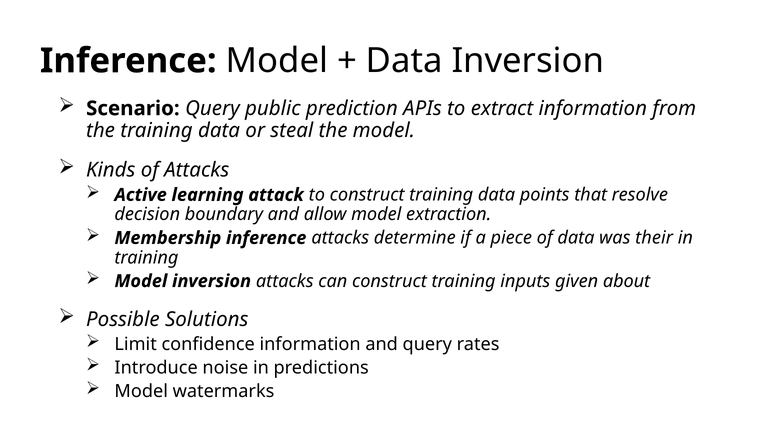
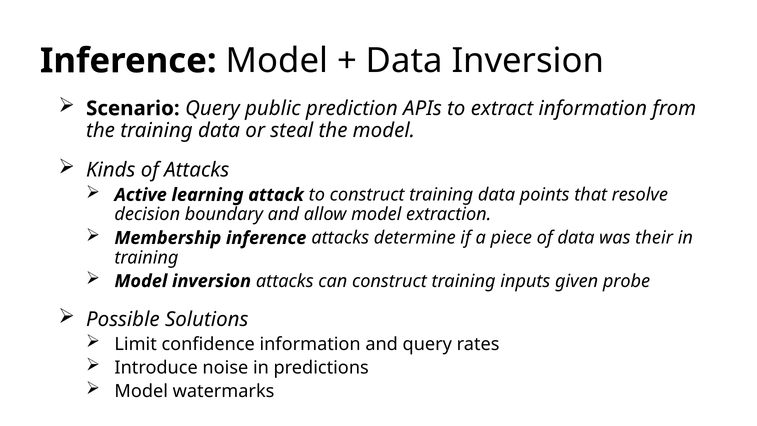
about: about -> probe (626, 281)
